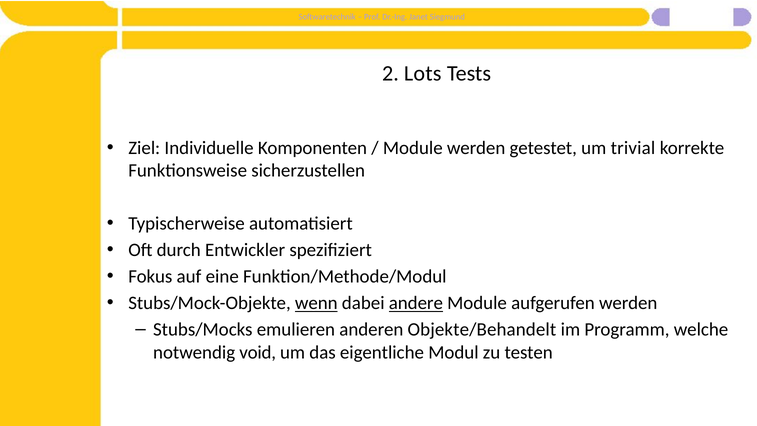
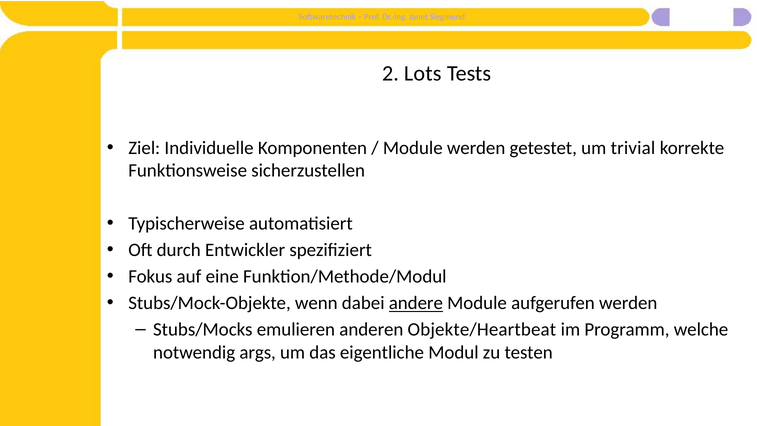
wenn underline: present -> none (316, 303)
Objekte/Behandelt: Objekte/Behandelt -> Objekte/Heartbeat (482, 330)
void: void -> args (258, 352)
